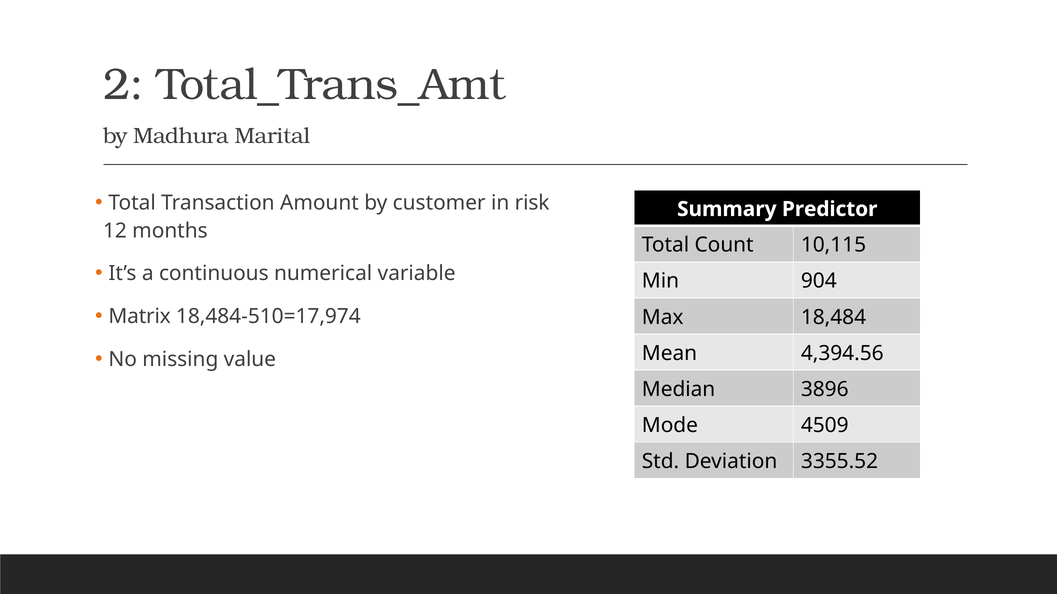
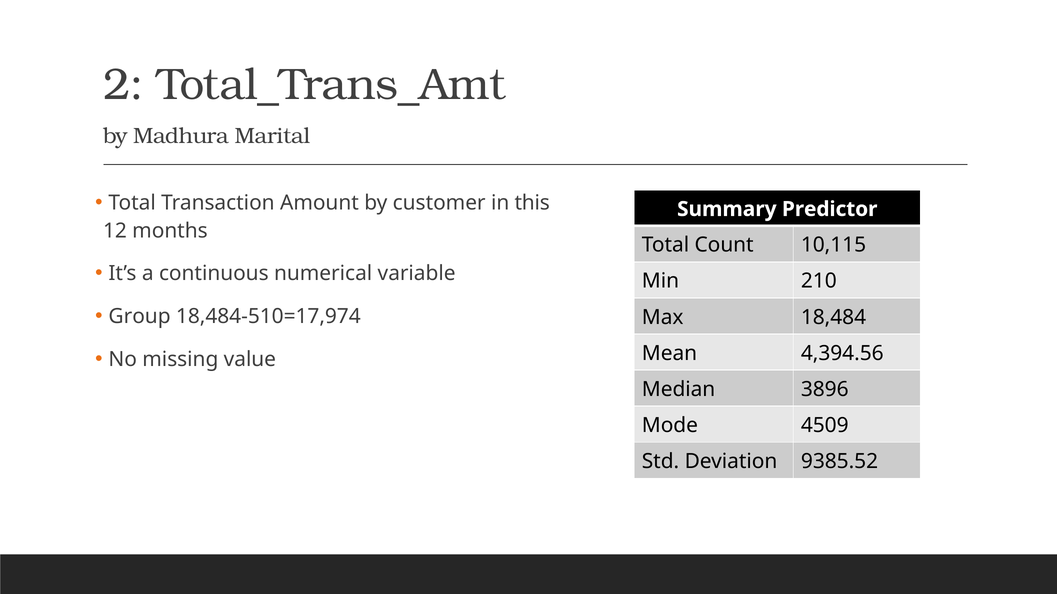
risk: risk -> this (532, 203)
904: 904 -> 210 (819, 281)
Matrix: Matrix -> Group (140, 317)
3355.52: 3355.52 -> 9385.52 (840, 462)
